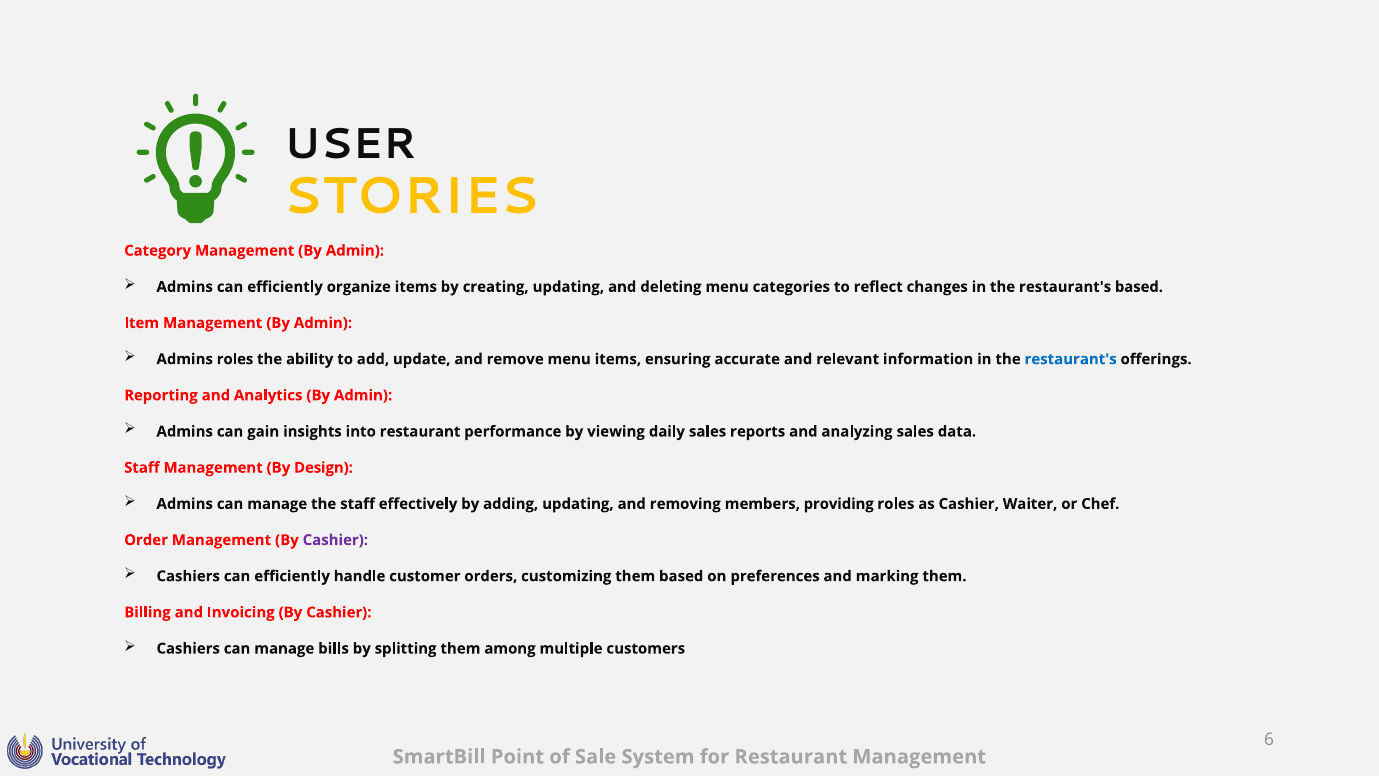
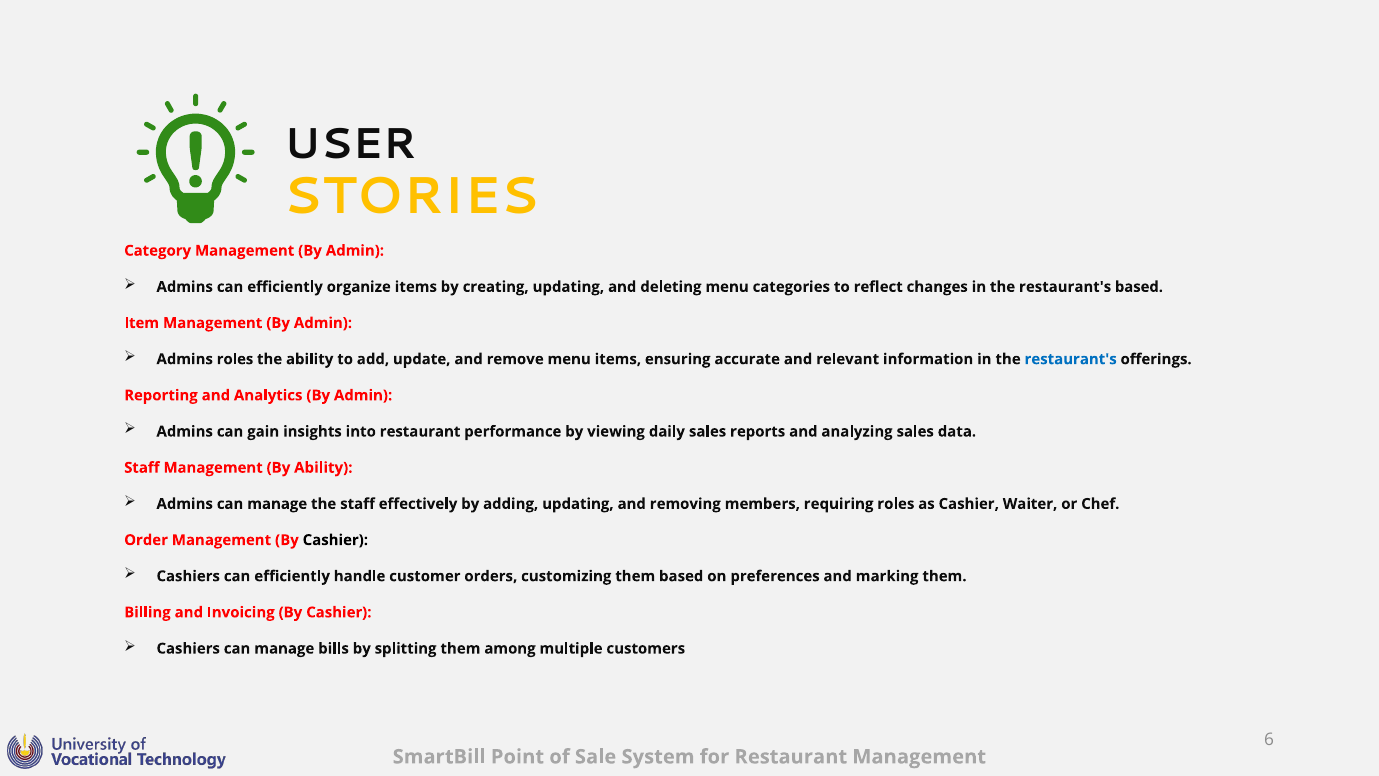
By Design: Design -> Ability (323, 468)
providing: providing -> requiring (839, 504)
Cashier colour: purple -> black (335, 540)
